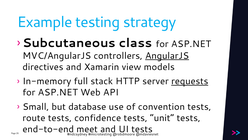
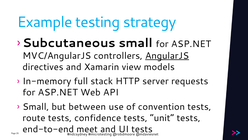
class: class -> small (136, 43)
requests underline: present -> none (190, 81)
database: database -> between (87, 106)
